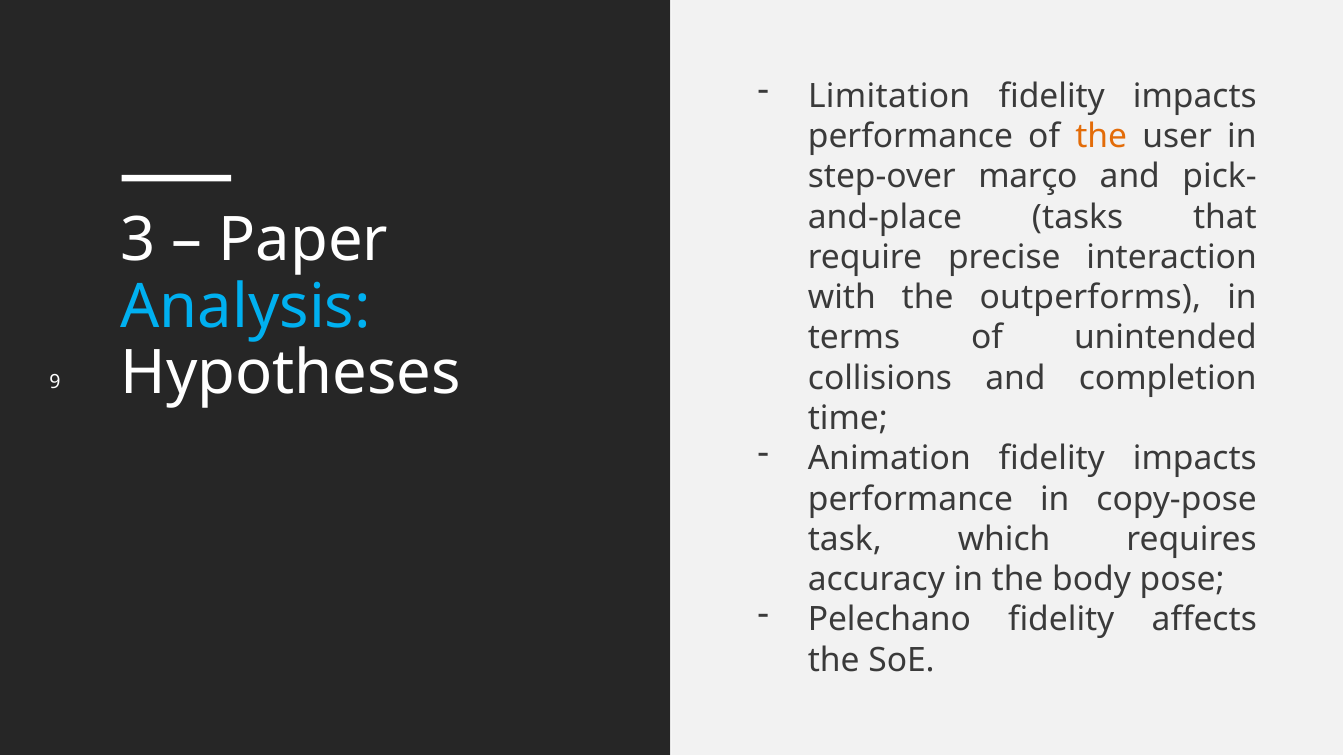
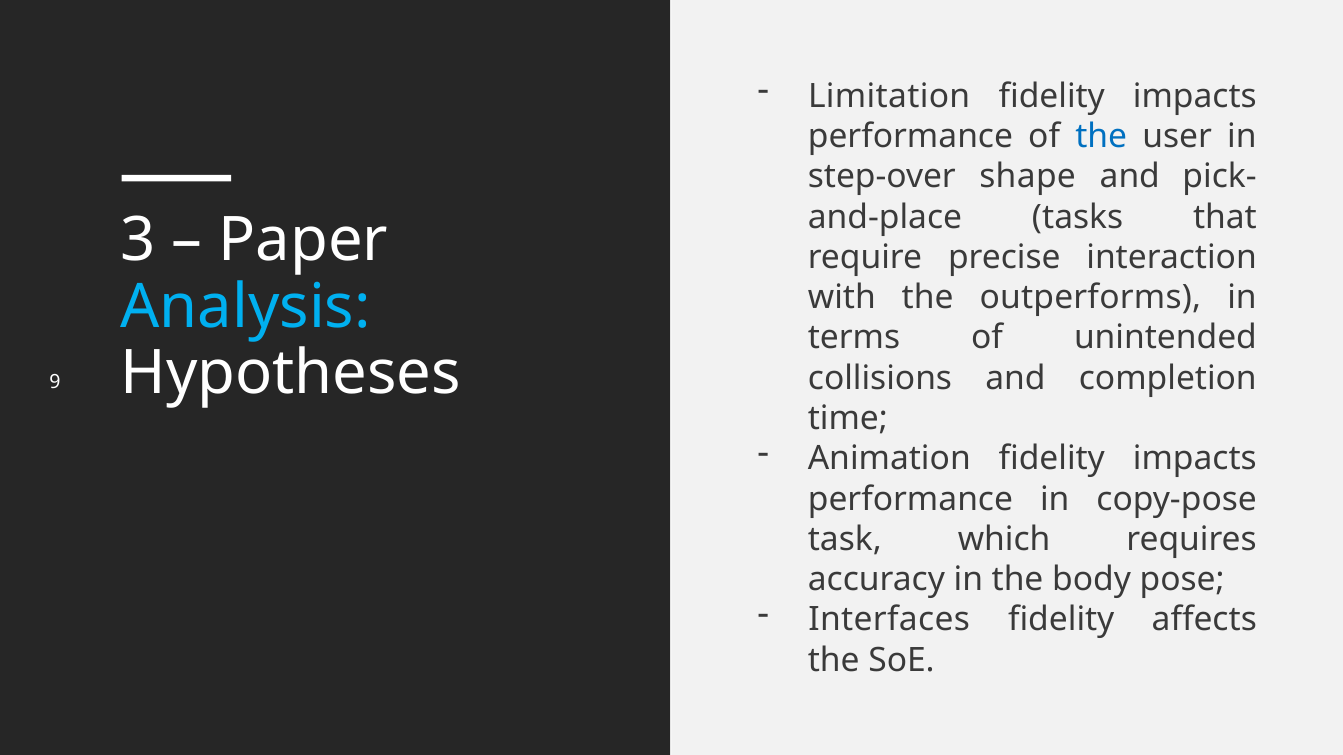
the colour: orange -> blue (1101, 137)
março: março -> shape (1028, 177)
Pelechano: Pelechano -> Interfaces (889, 620)
